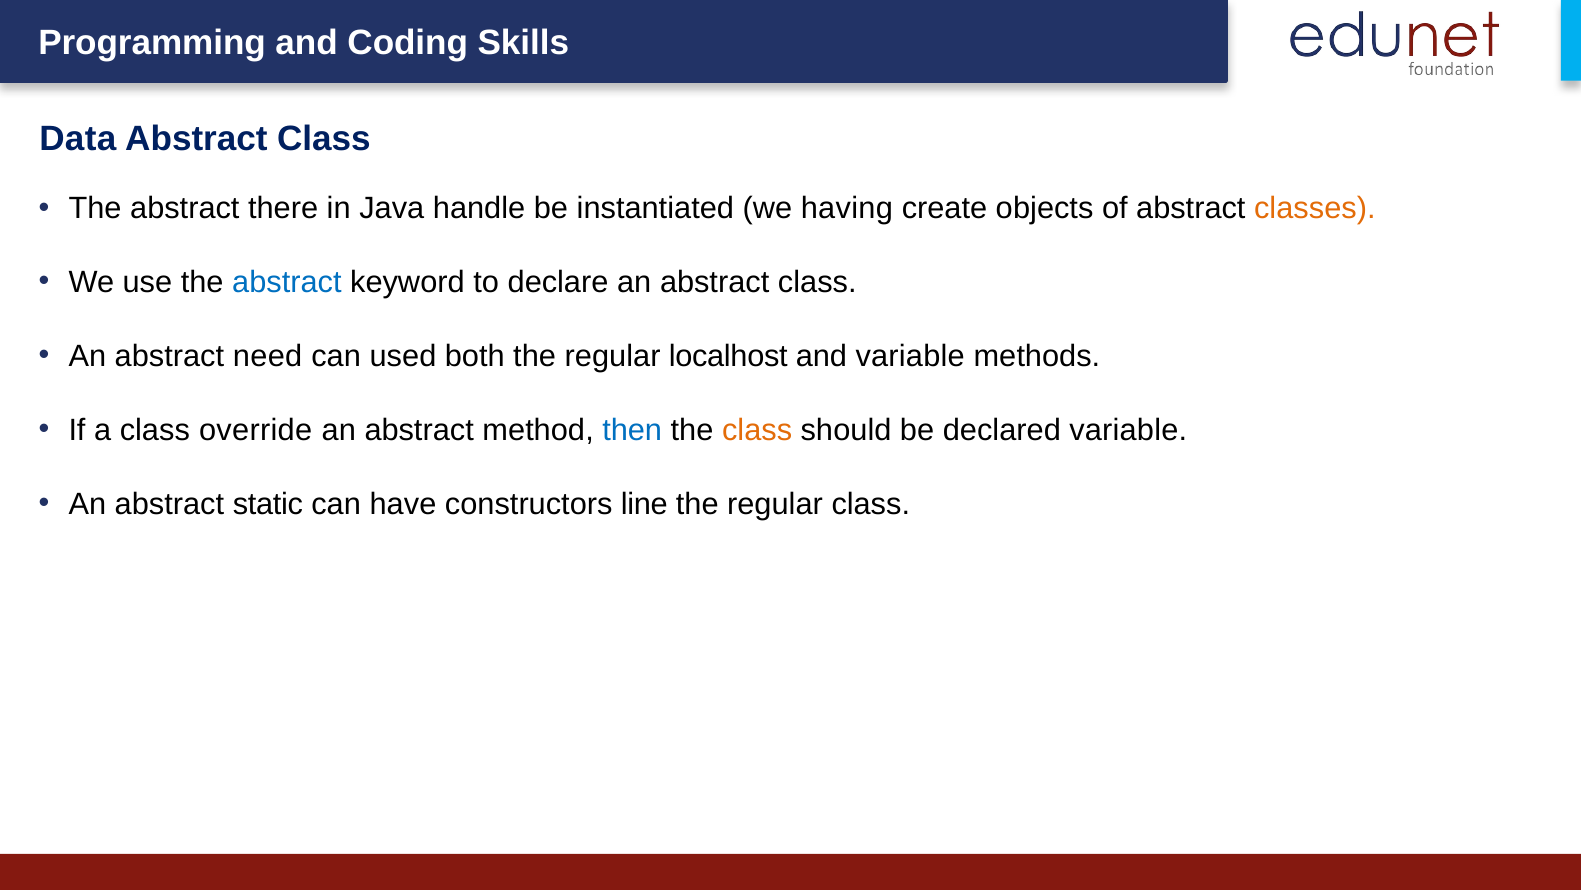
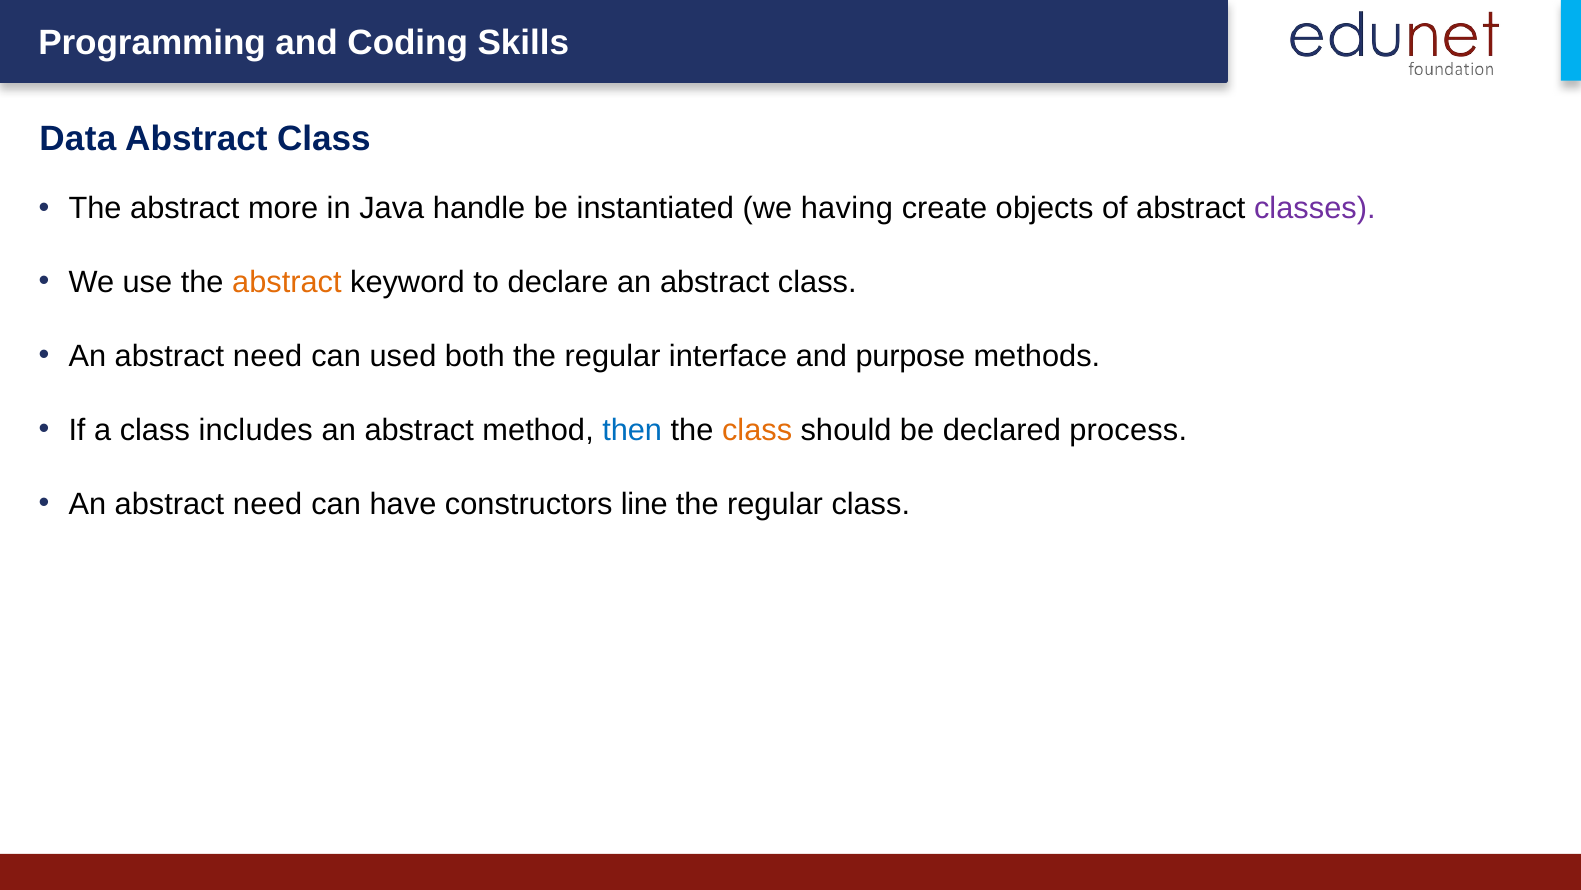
there: there -> more (283, 208)
classes colour: orange -> purple (1315, 208)
abstract colour: blue -> orange (287, 282)
localhost: localhost -> interface (728, 356)
and variable: variable -> purpose (910, 356)
override: override -> includes (256, 430)
declared variable: variable -> process (1128, 430)
static: static -> need (268, 504)
